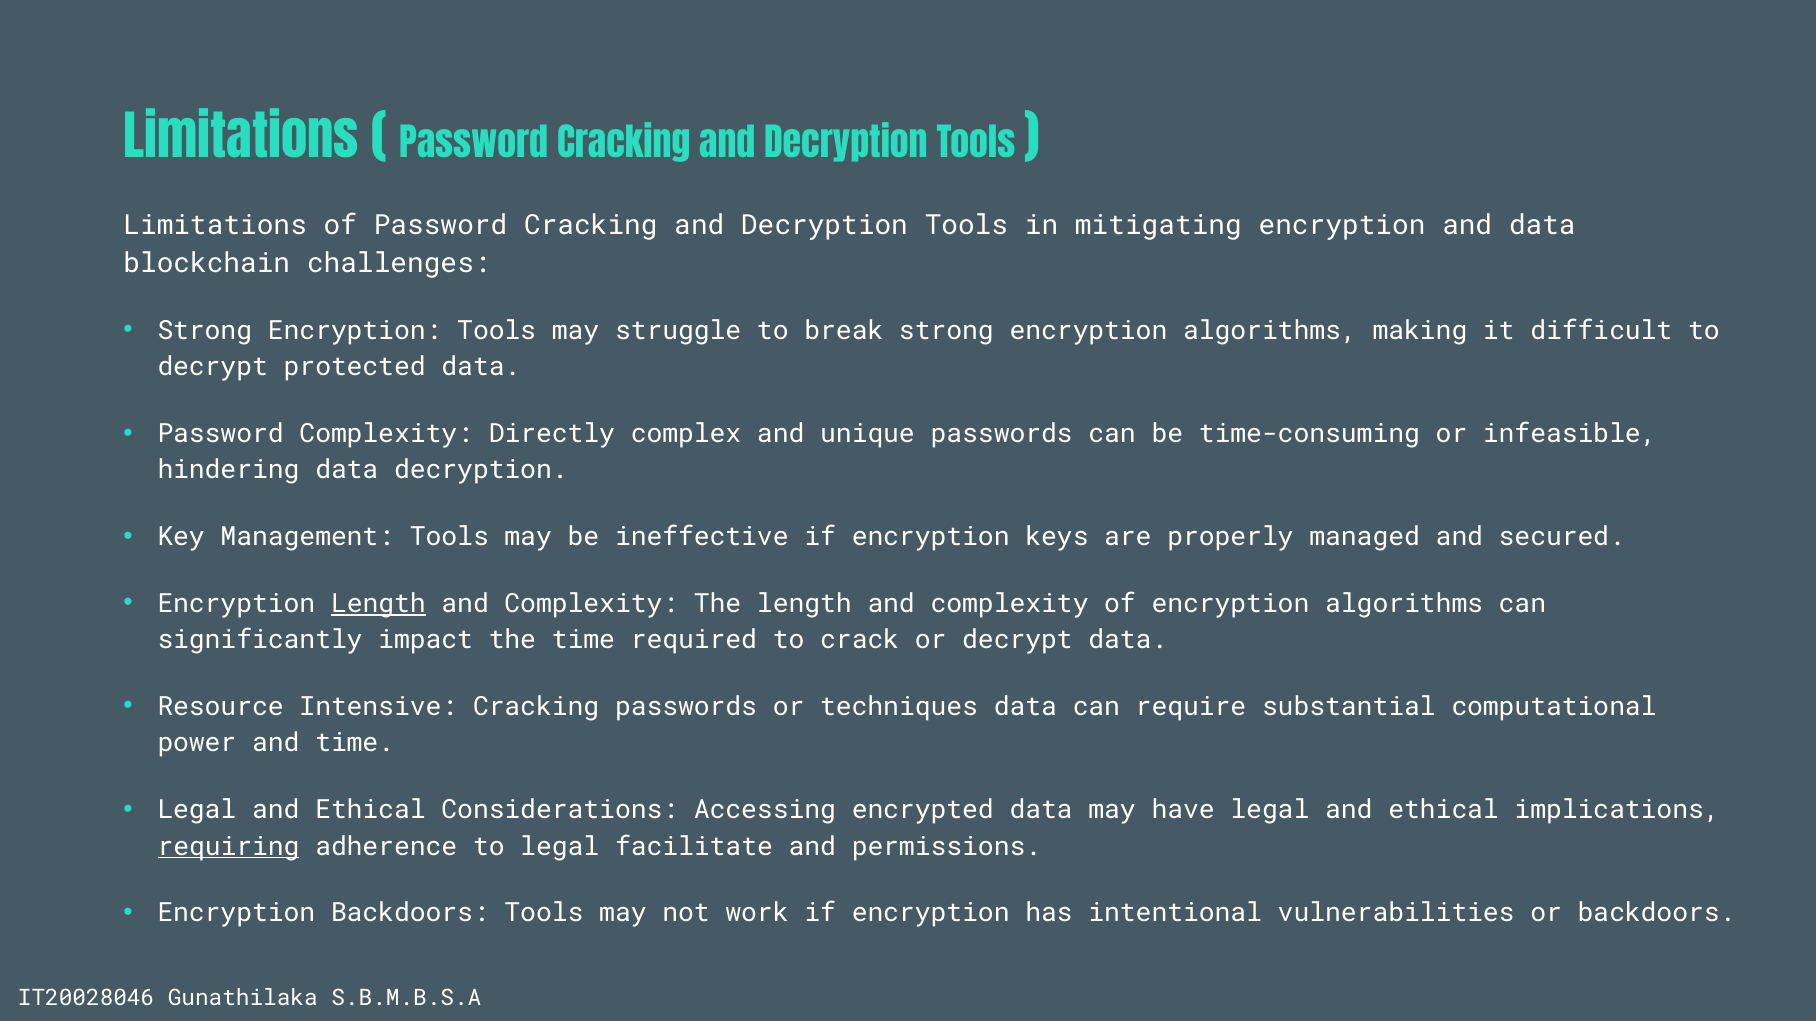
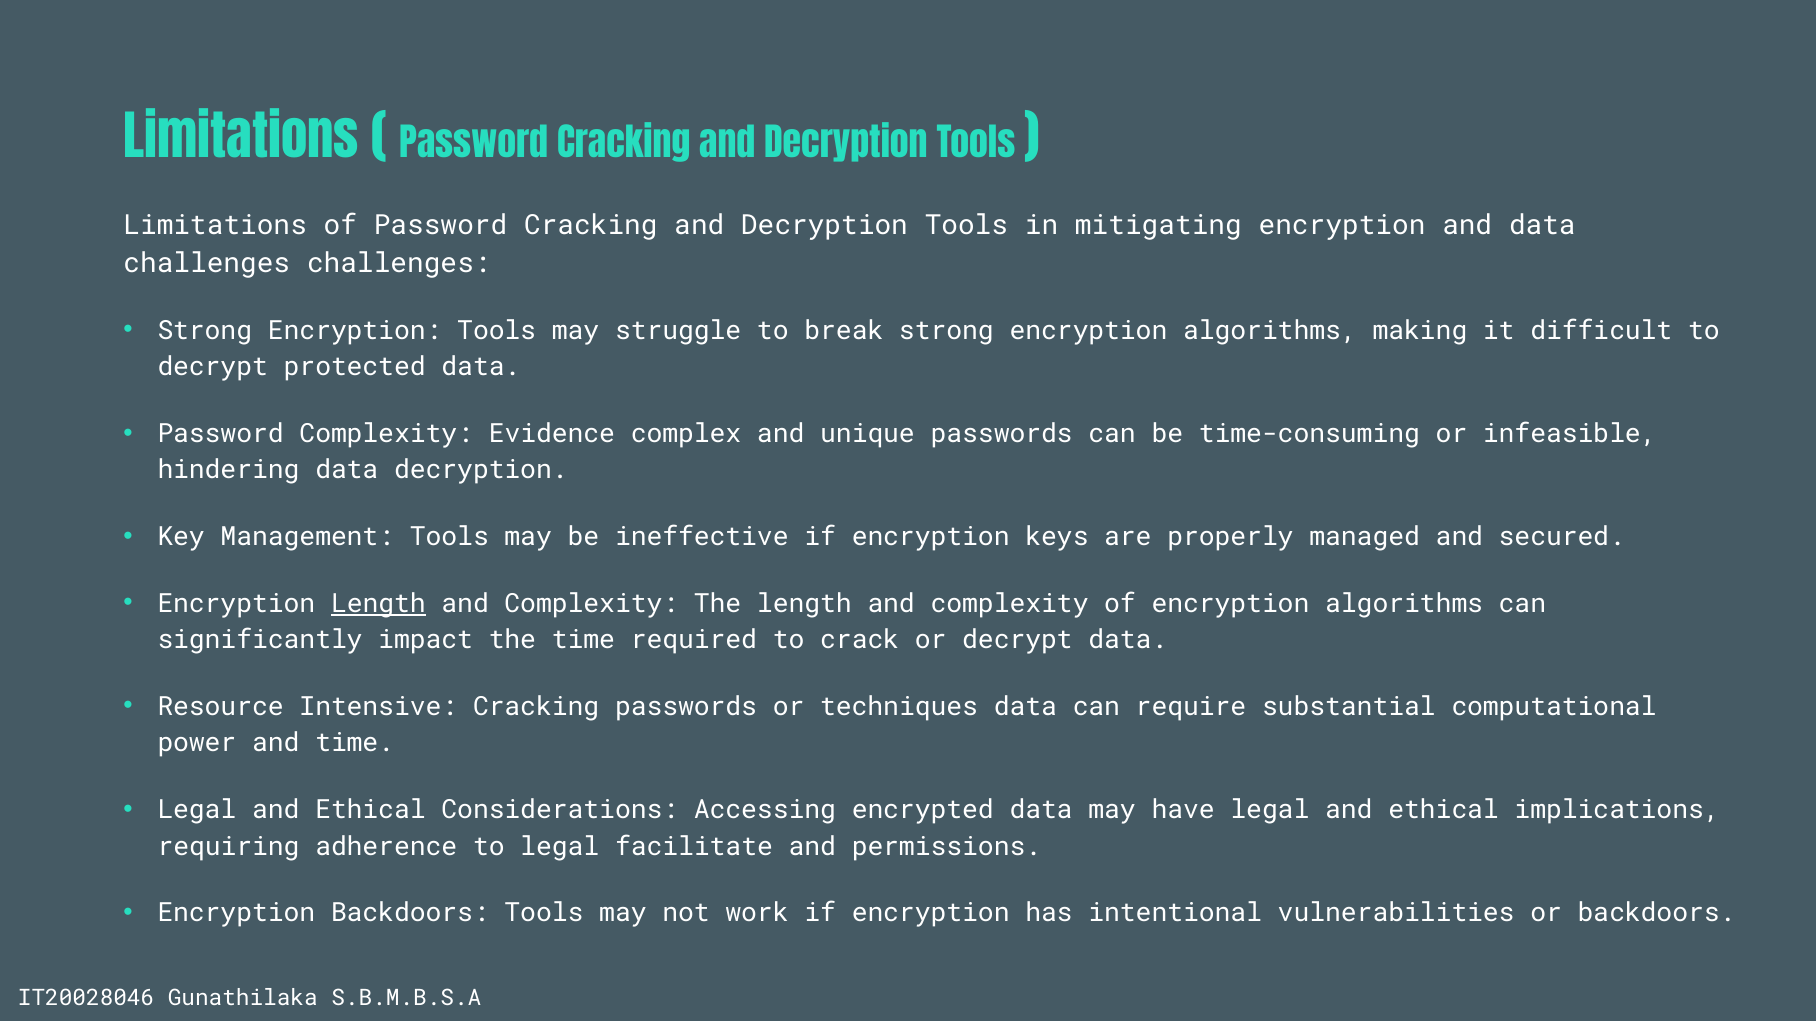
blockchain: blockchain -> challenges (207, 263)
Directly: Directly -> Evidence (552, 434)
requiring underline: present -> none (229, 847)
